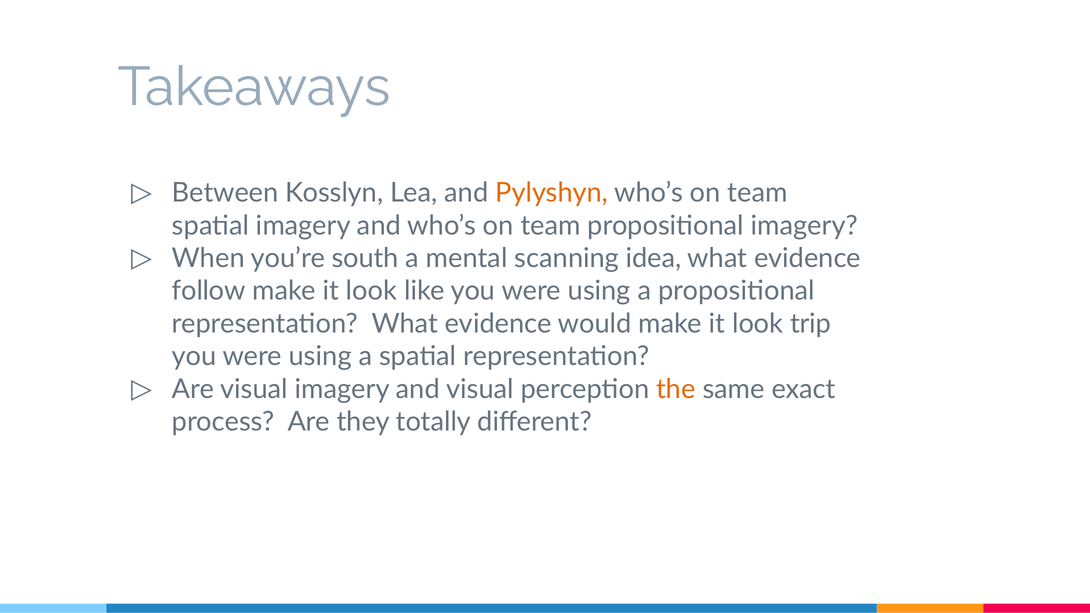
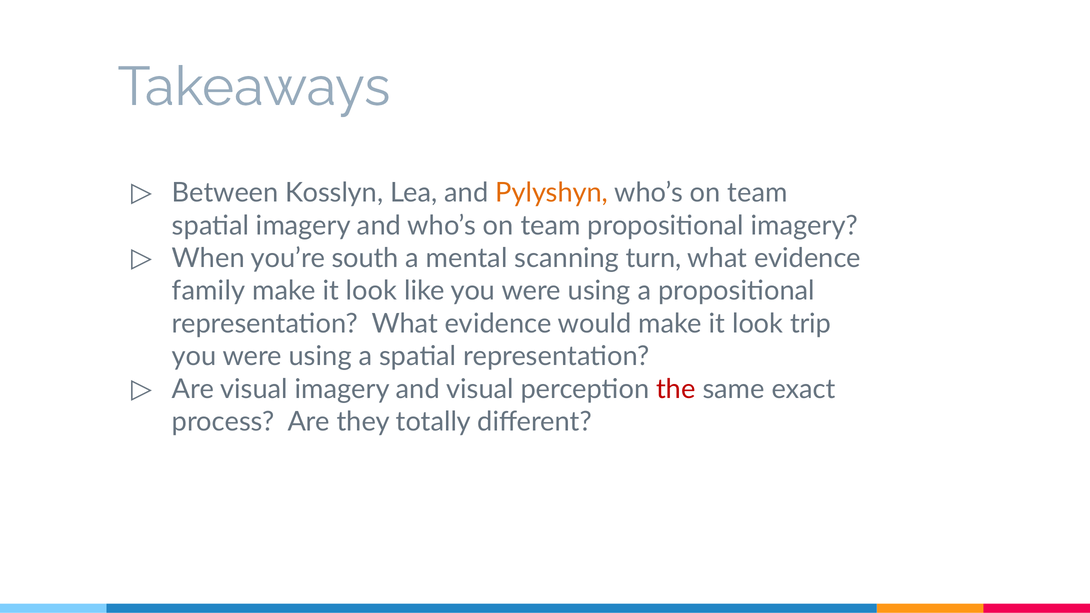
idea: idea -> turn (654, 258)
follow: follow -> family (209, 291)
the colour: orange -> red (676, 389)
